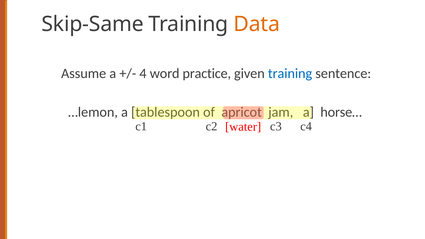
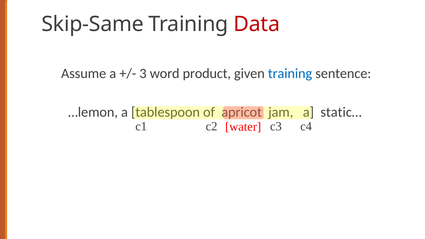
Data colour: orange -> red (257, 24)
4: 4 -> 3 (143, 74)
practice: practice -> product (207, 74)
horse…: horse… -> static… (341, 112)
